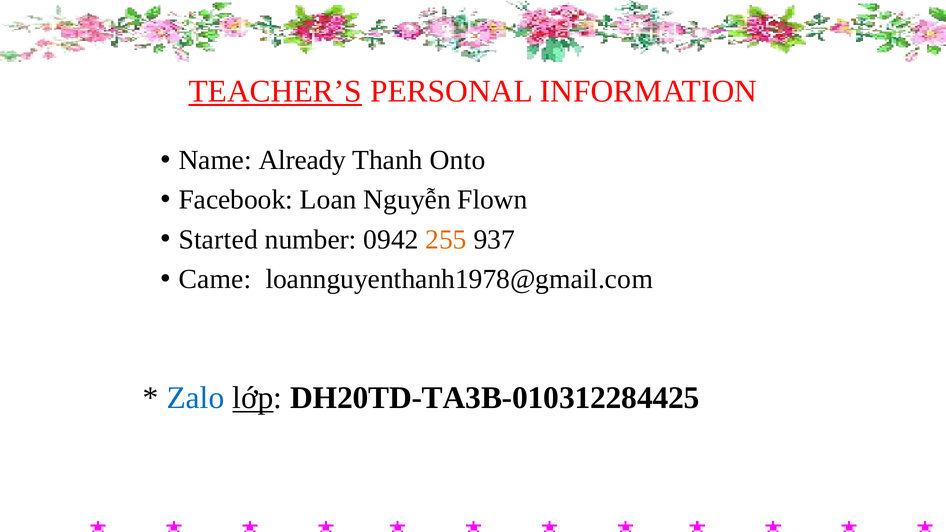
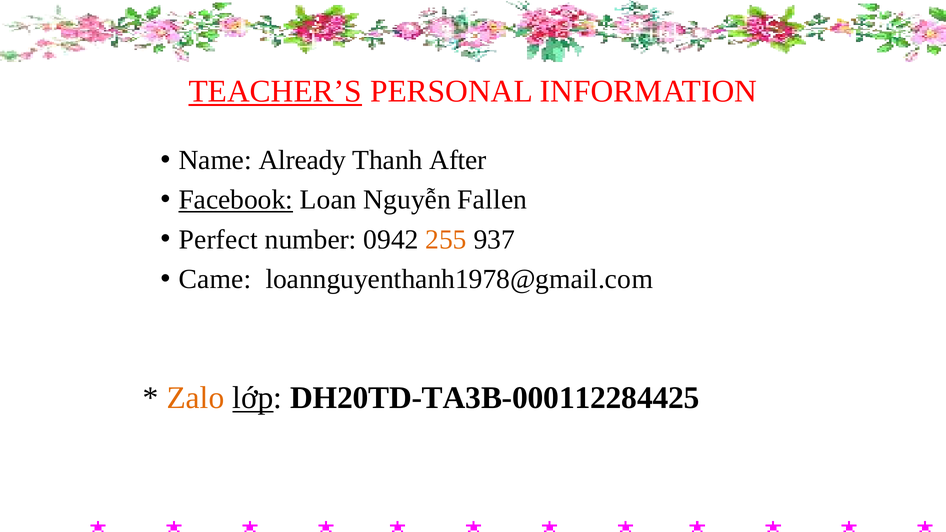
Onto: Onto -> After (458, 160)
Facebook underline: none -> present (236, 200)
Flown: Flown -> Fallen (492, 200)
Started: Started -> Perfect (218, 240)
Zalo colour: blue -> orange (196, 398)
DH20TD-TA3B-010312284425: DH20TD-TA3B-010312284425 -> DH20TD-TA3B-000112284425 (495, 398)
